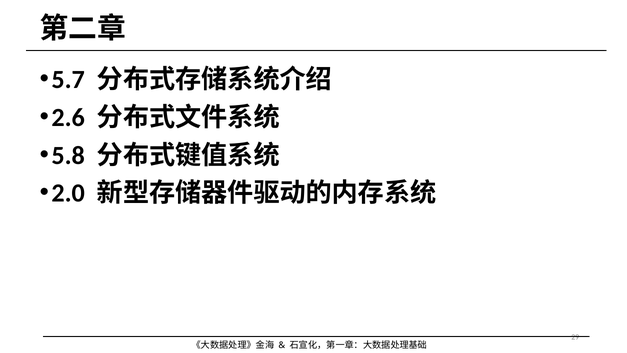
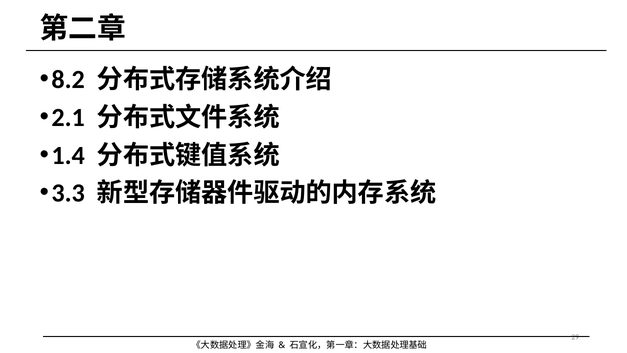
5.7: 5.7 -> 8.2 (68, 80)
2.6: 2.6 -> 2.1 (68, 117)
5.8: 5.8 -> 1.4 (68, 155)
2.0: 2.0 -> 3.3 (68, 193)
